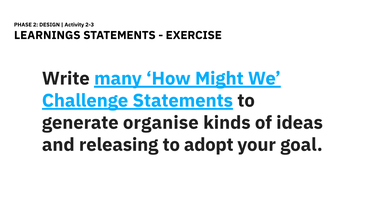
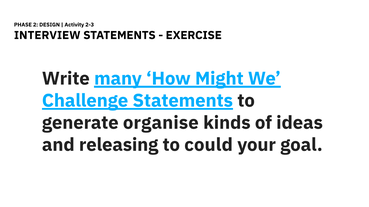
LEARNINGS: LEARNINGS -> INTERVIEW (47, 35)
adopt: adopt -> could (209, 145)
